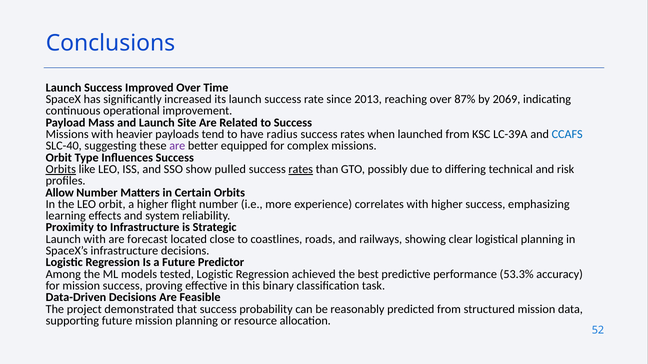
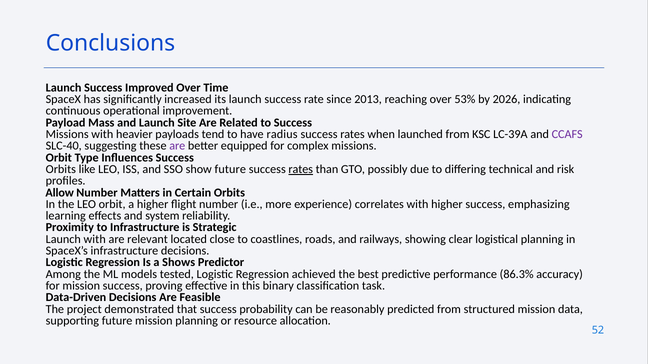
87%: 87% -> 53% (465, 99)
2069: 2069 -> 2026 (507, 99)
CCAFS colour: blue -> purple (567, 134)
Orbits underline: present -> none (61, 169)
show pulled: pulled -> future (230, 169)
forecast: forecast -> relevant (148, 239)
a Future: Future -> Shows (179, 263)
53.3%: 53.3% -> 86.3% (517, 274)
